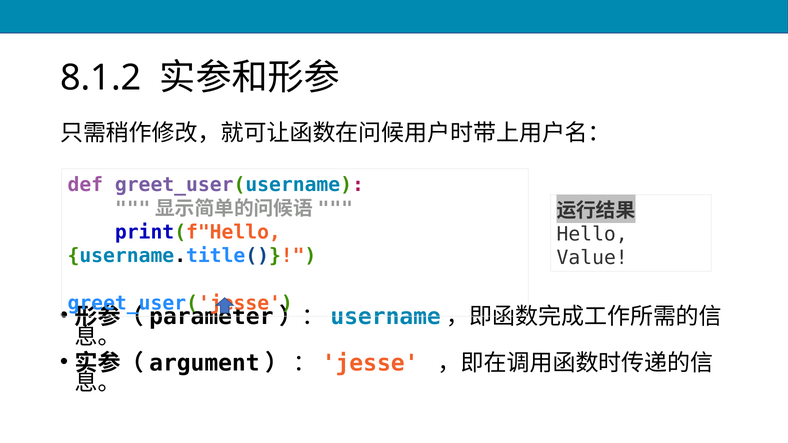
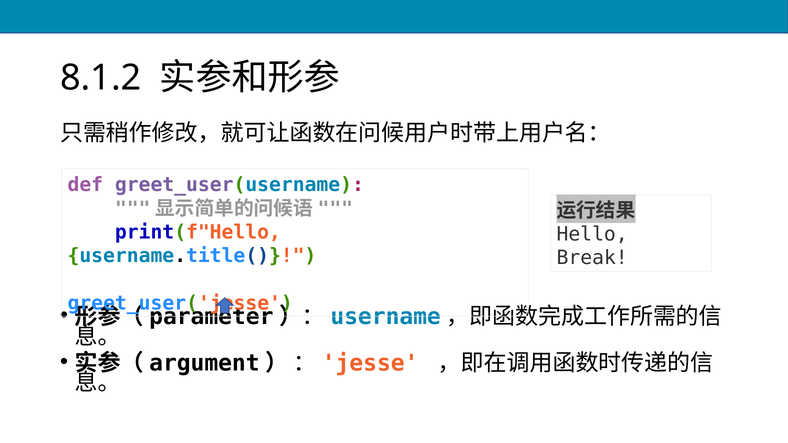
Value: Value -> Break (592, 258)
